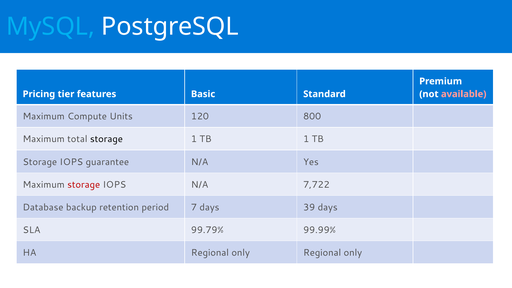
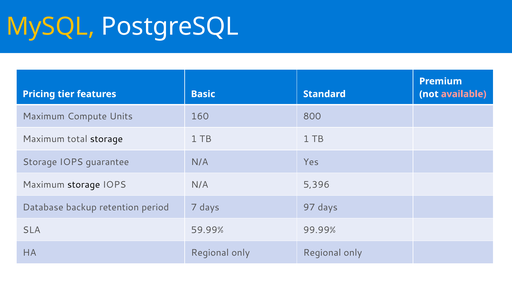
MySQL colour: light blue -> yellow (50, 26)
120: 120 -> 160 (200, 116)
storage colour: red -> black (84, 185)
7,722: 7,722 -> 5,396 (316, 185)
39: 39 -> 97 (309, 207)
99.79%: 99.79% -> 59.99% (207, 230)
